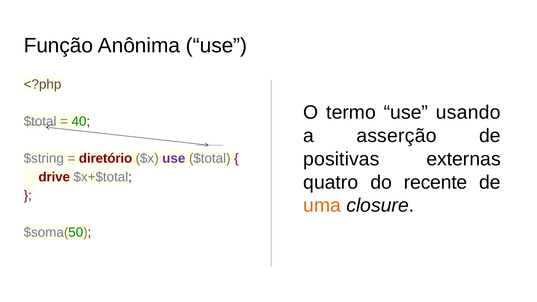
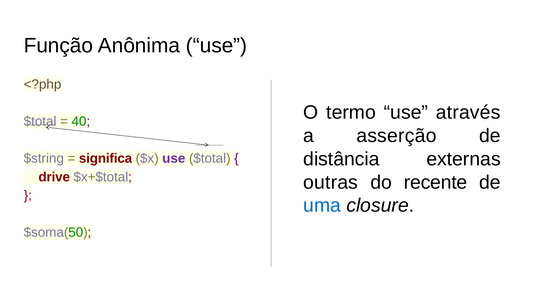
usando: usando -> através (468, 113)
positivas: positivas -> distância (341, 159)
diretório: diretório -> significa (106, 159)
quatro: quatro -> outras (331, 182)
uma colour: orange -> blue (322, 206)
